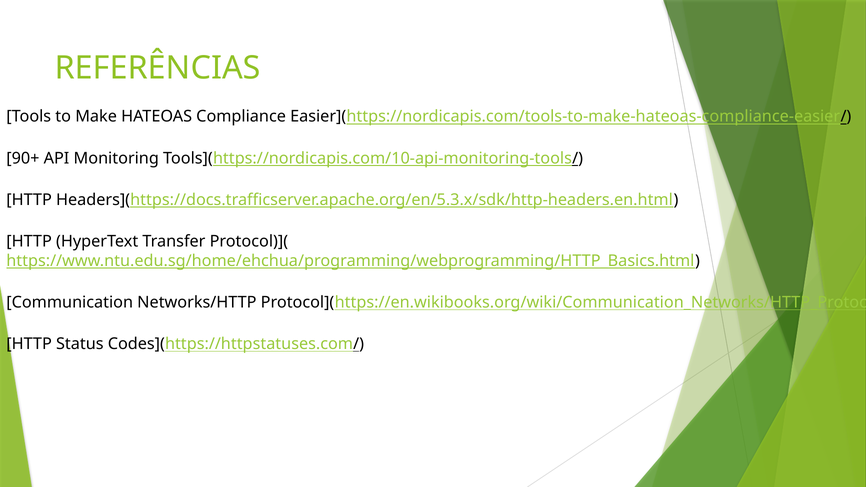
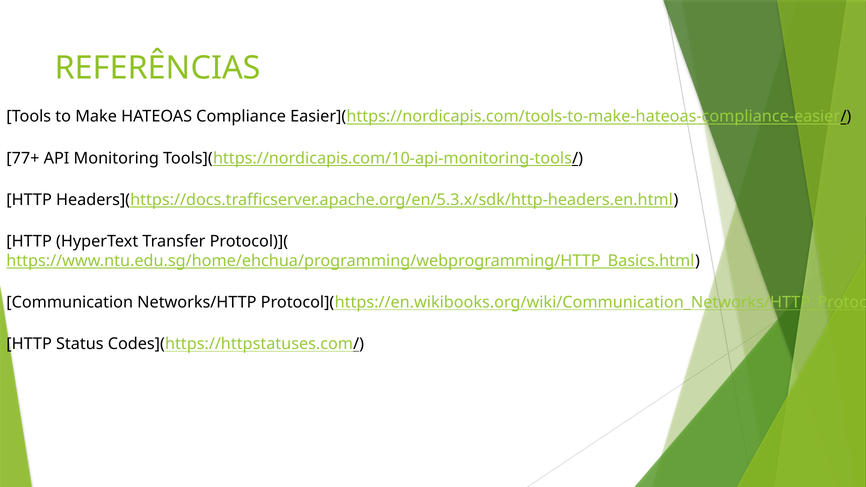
90+: 90+ -> 77+ (23, 158)
